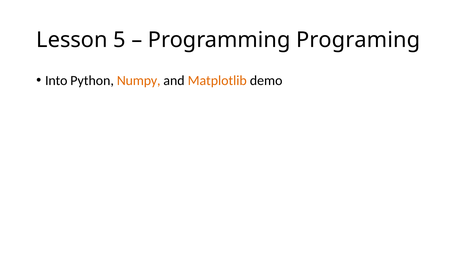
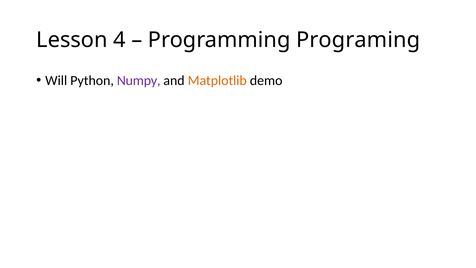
5: 5 -> 4 (119, 40)
Into: Into -> Will (56, 80)
Numpy colour: orange -> purple (139, 80)
